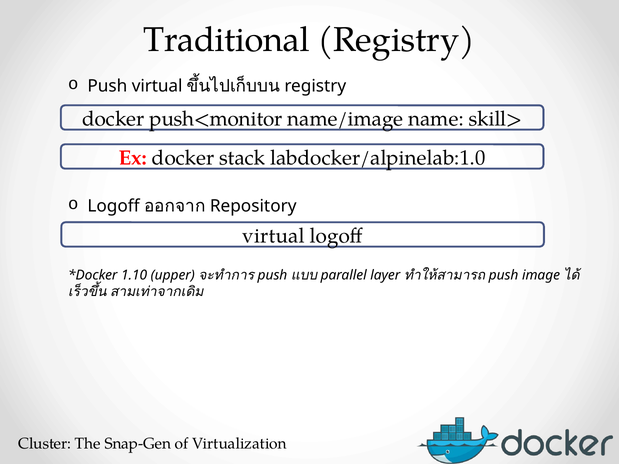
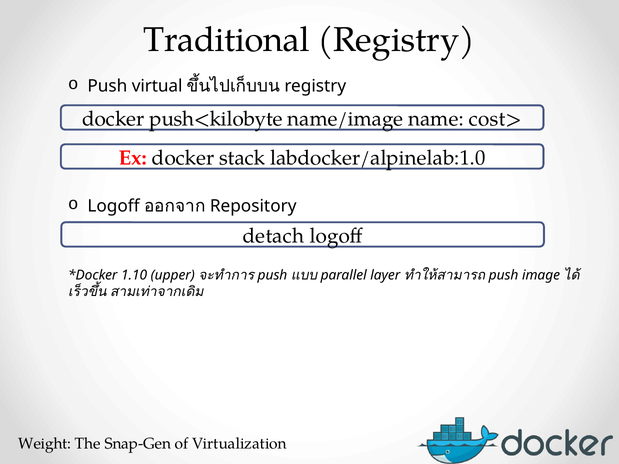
push<monitor: push<monitor -> push<kilobyte (216, 119)
skill>: skill> -> cost> (495, 119)
virtual: virtual -> detach (274, 236)
Cluster: Cluster -> Weight (45, 444)
